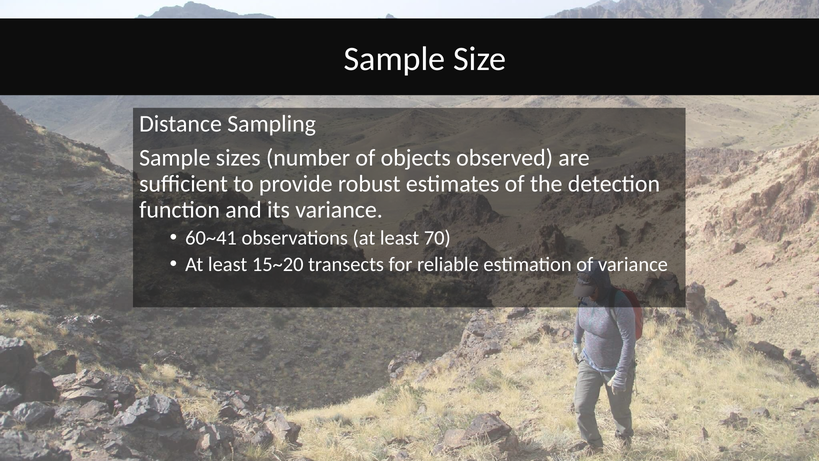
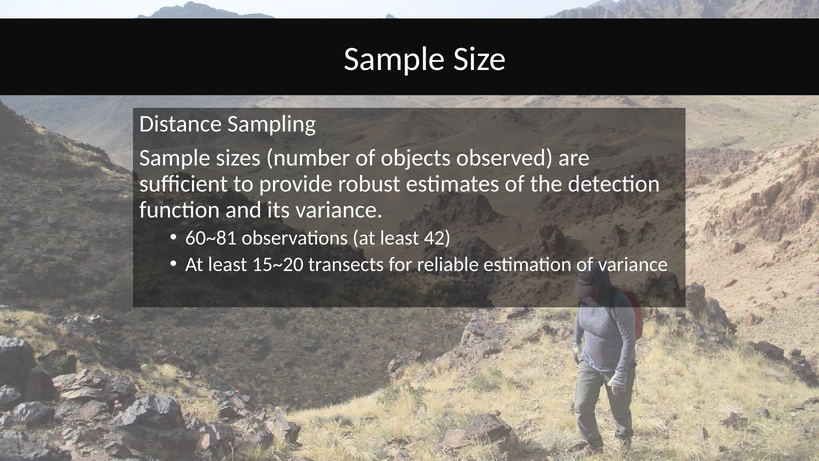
60~41: 60~41 -> 60~81 (211, 238)
70: 70 -> 42 (437, 238)
